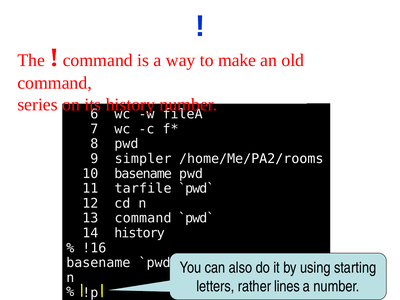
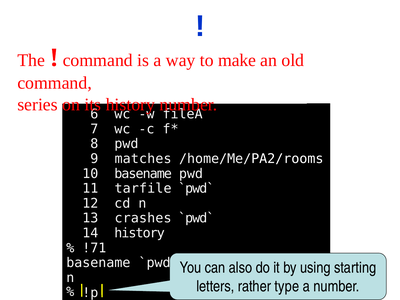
simpler: simpler -> matches (143, 159)
13 command: command -> crashes (143, 218)
!16: !16 -> !71 (94, 248)
lines: lines -> type (287, 286)
